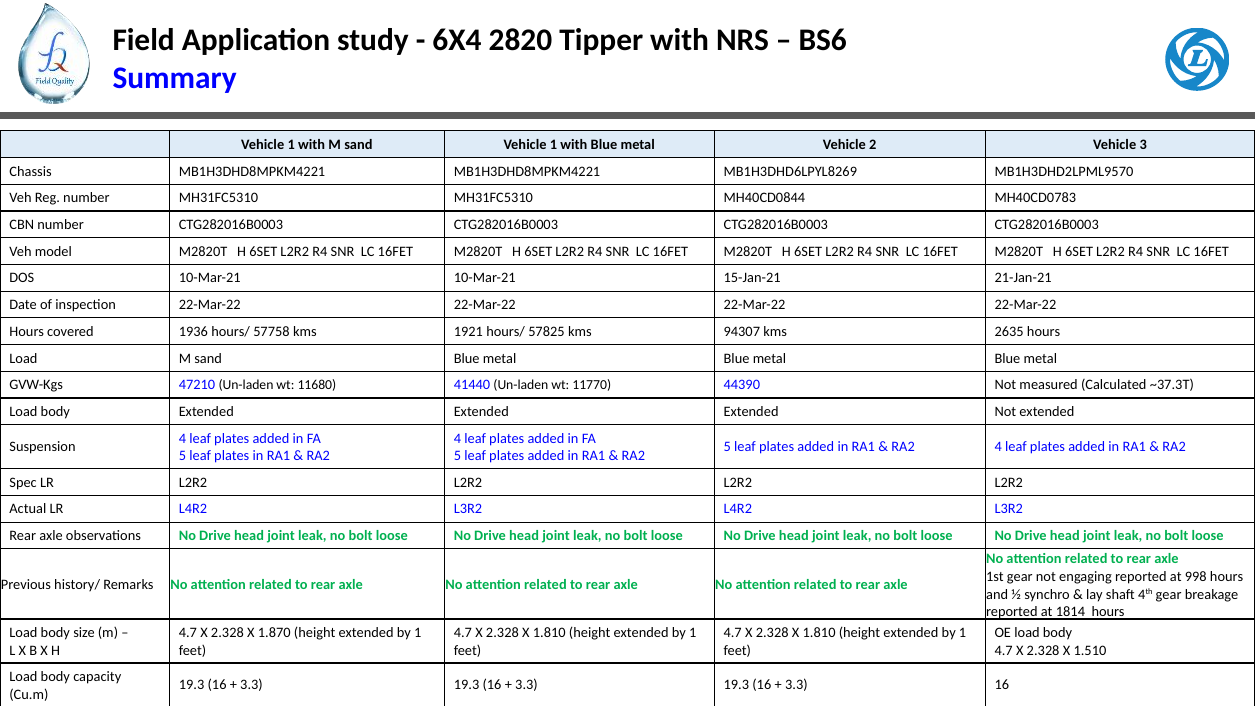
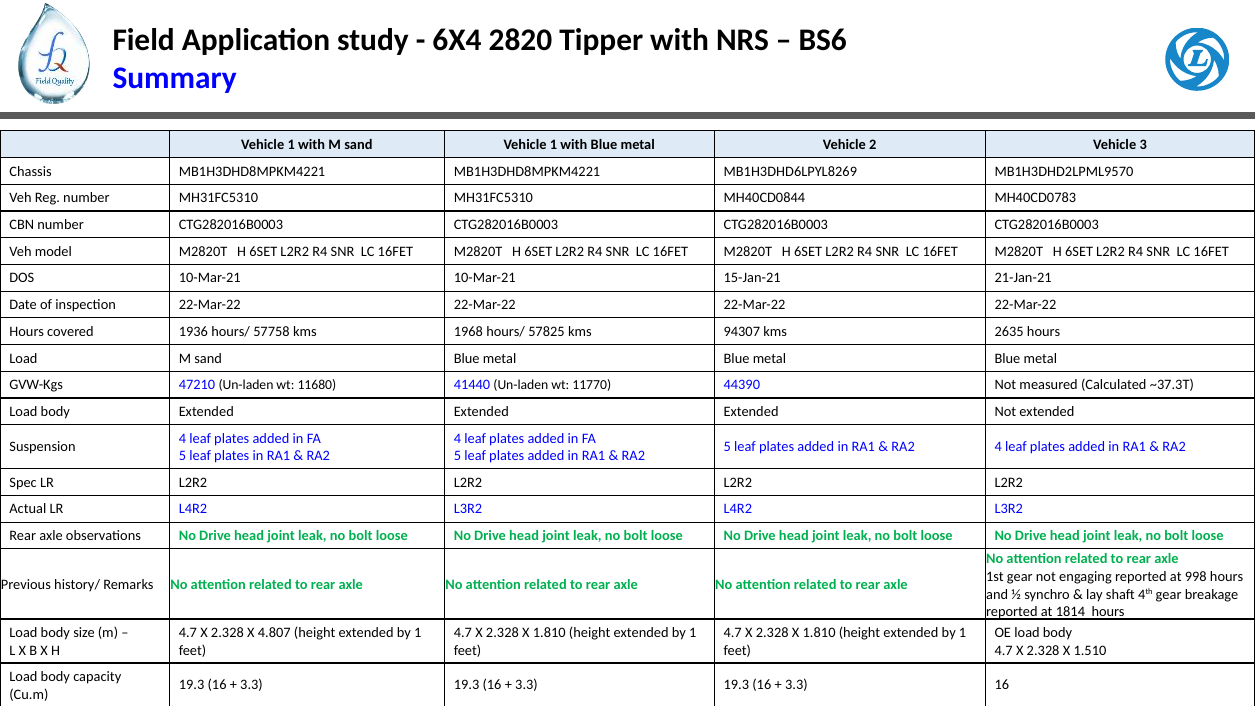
1921: 1921 -> 1968 (468, 332)
1.870: 1.870 -> 4.807 (274, 633)
